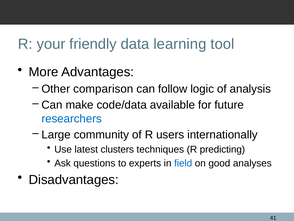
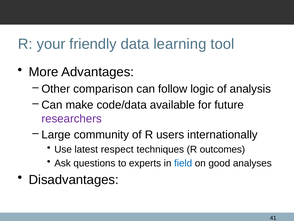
researchers colour: blue -> purple (72, 118)
clusters: clusters -> respect (117, 149)
predicting: predicting -> outcomes (222, 149)
